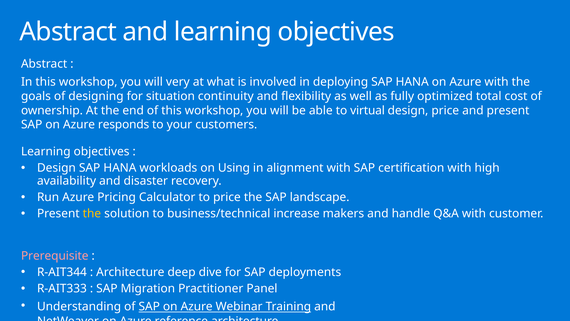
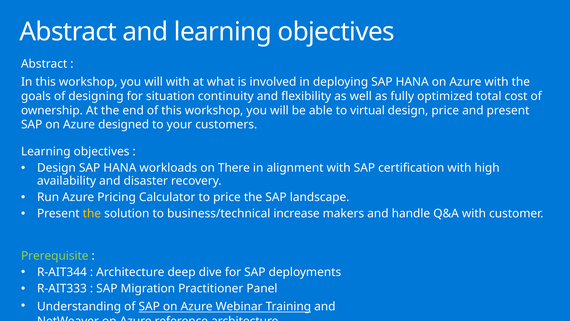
will very: very -> with (178, 82)
responds: responds -> designed (124, 125)
Using: Using -> There (234, 168)
Prerequisite colour: pink -> light green (55, 256)
